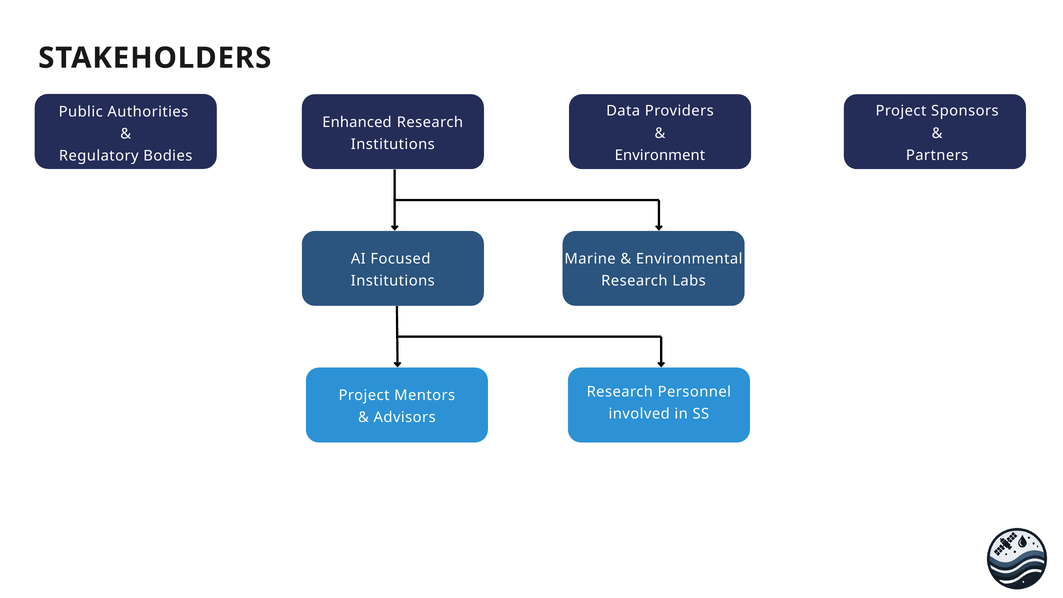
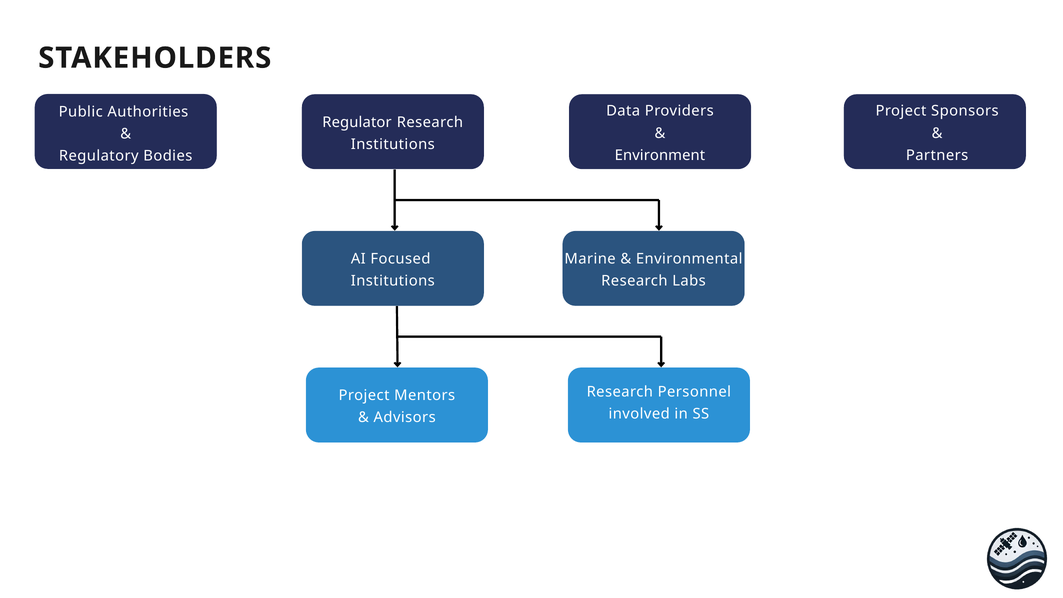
Enhanced: Enhanced -> Regulator (357, 122)
